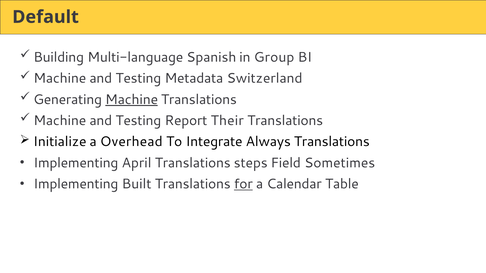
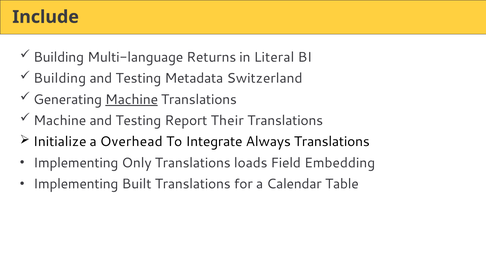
Default: Default -> Include (46, 17)
Spanish: Spanish -> Returns (211, 57)
Group: Group -> Literal (274, 57)
Machine: Machine -> Building (60, 78)
April: April -> Only (137, 163)
steps: steps -> loads (251, 163)
Sometimes: Sometimes -> Embedding (340, 163)
for underline: present -> none (243, 184)
